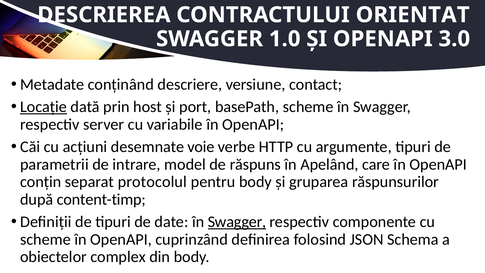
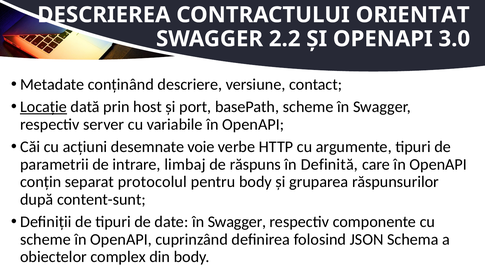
1.0: 1.0 -> 2.2 (285, 39)
model: model -> limbaj (185, 164)
Apelând: Apelând -> Definită (329, 164)
content-timp: content-timp -> content-sunt (101, 199)
Swagger underline: present -> none (237, 222)
